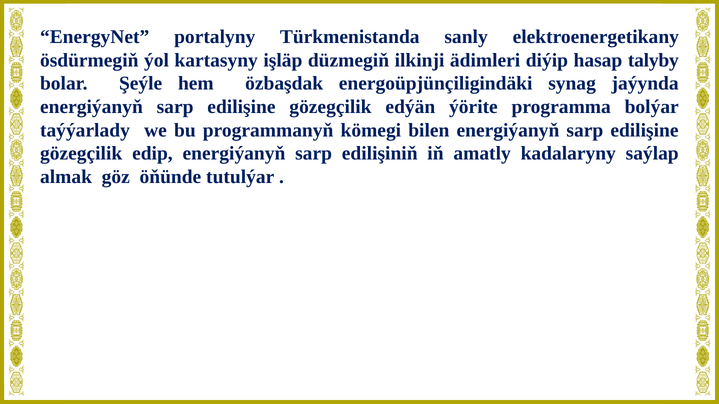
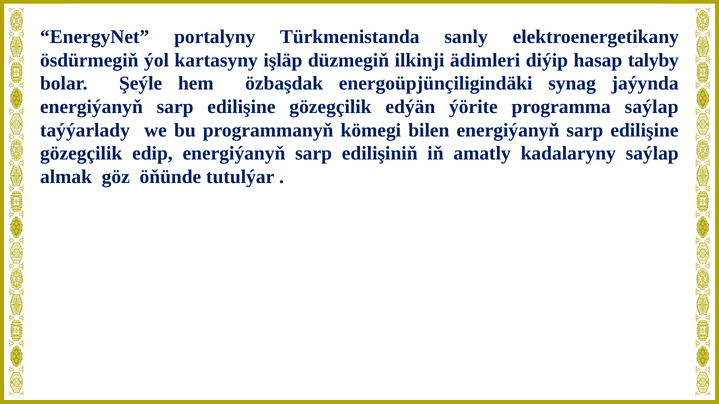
programma bolýar: bolýar -> saýlap (652, 107)
